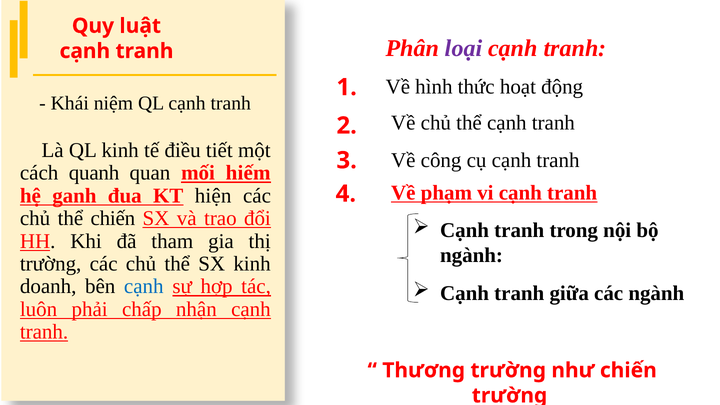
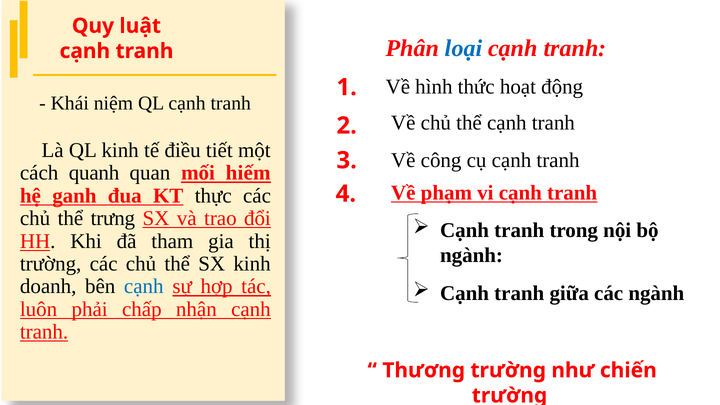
loại colour: purple -> blue (464, 48)
hiện: hiện -> thực (213, 196)
thể chiến: chiến -> trưng (113, 218)
